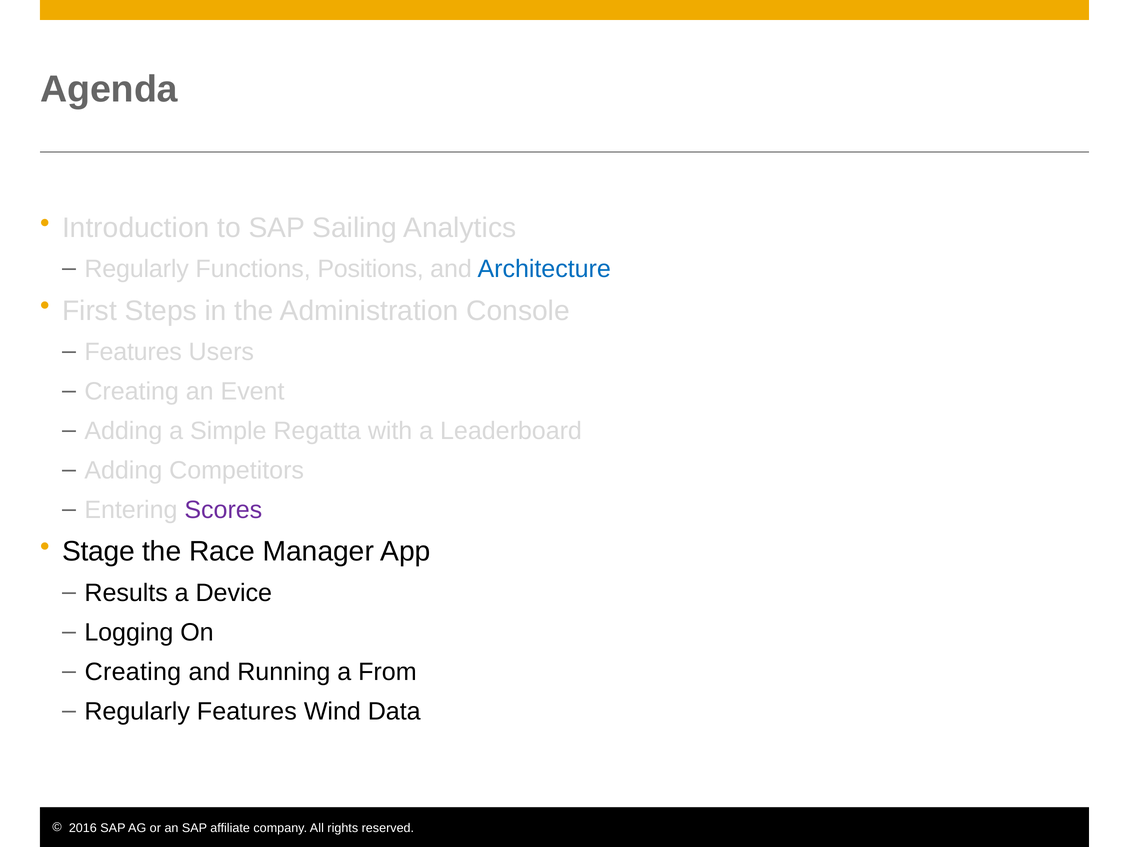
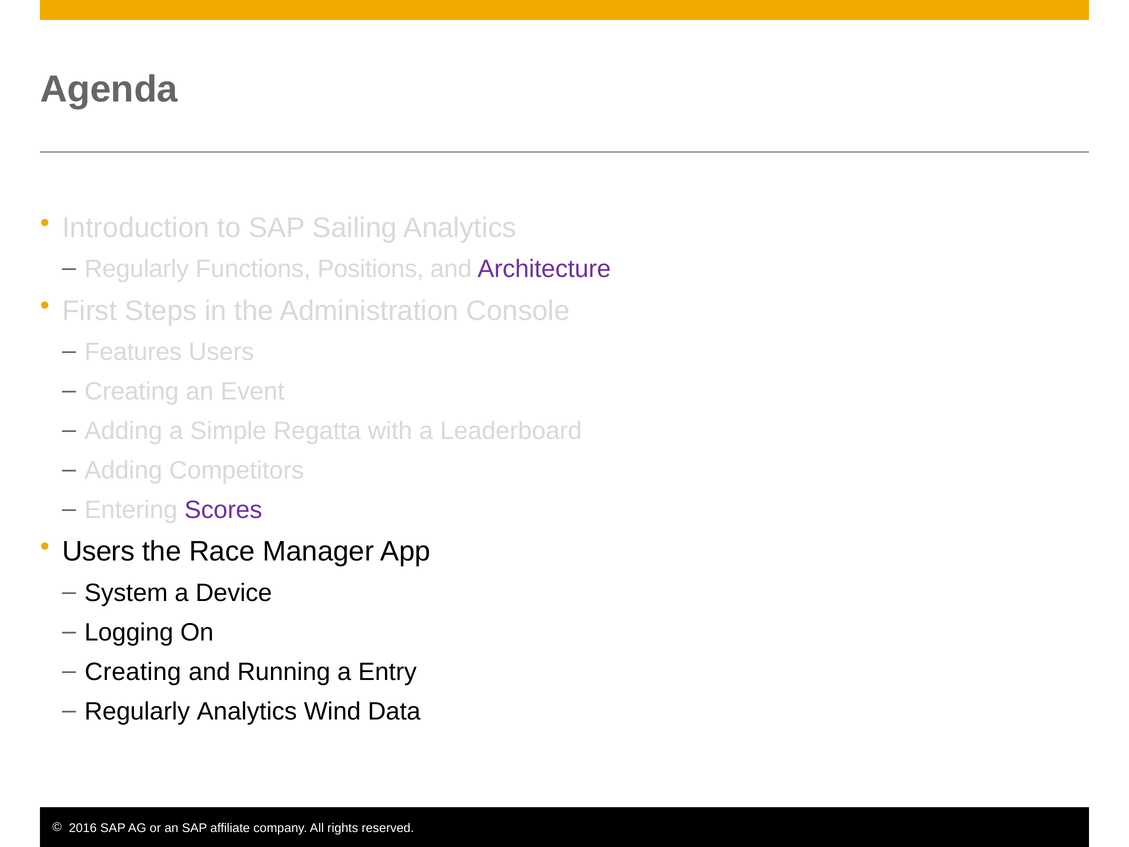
Architecture colour: blue -> purple (544, 269)
Stage: Stage -> Users (98, 551)
Results: Results -> System (126, 593)
From: From -> Entry (387, 672)
Regularly Features: Features -> Analytics (247, 711)
